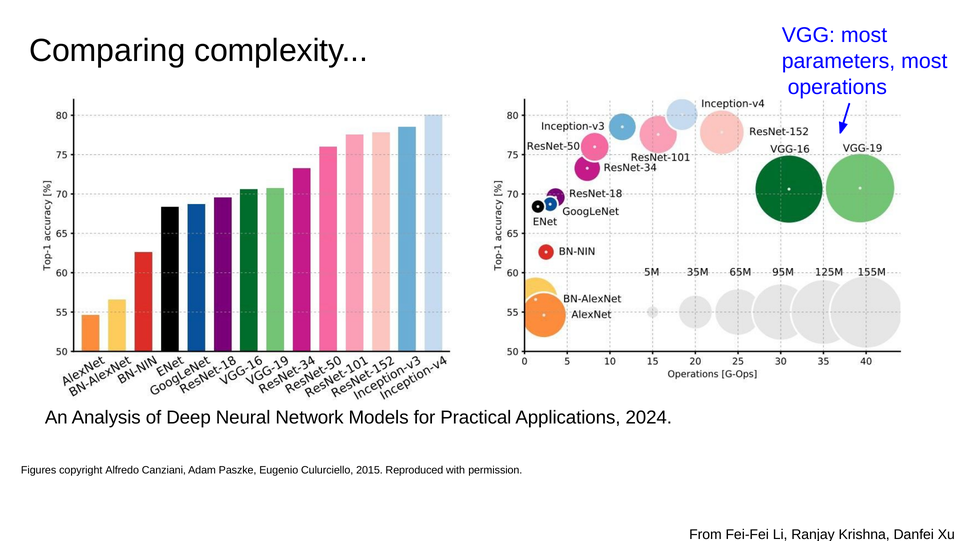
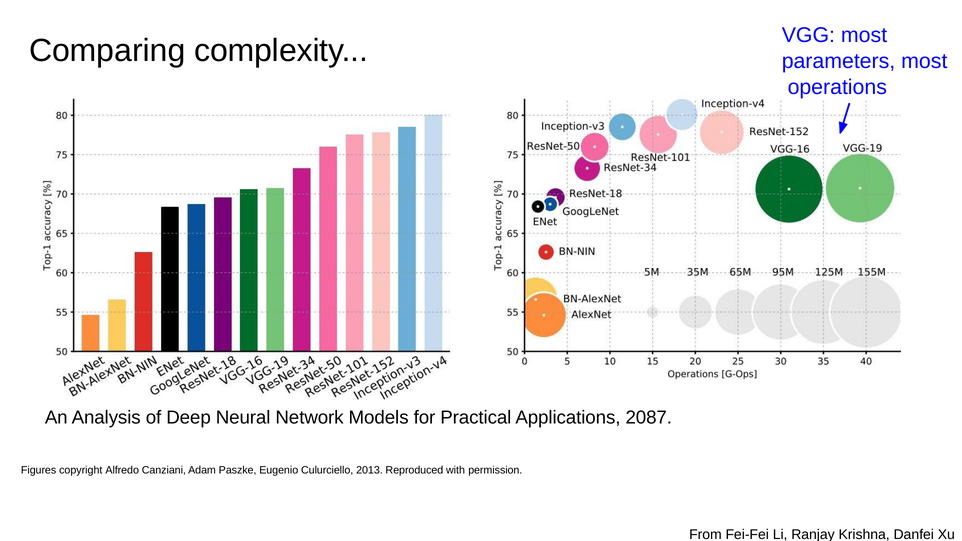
2024: 2024 -> 2087 (649, 418)
2015: 2015 -> 2013 (369, 470)
